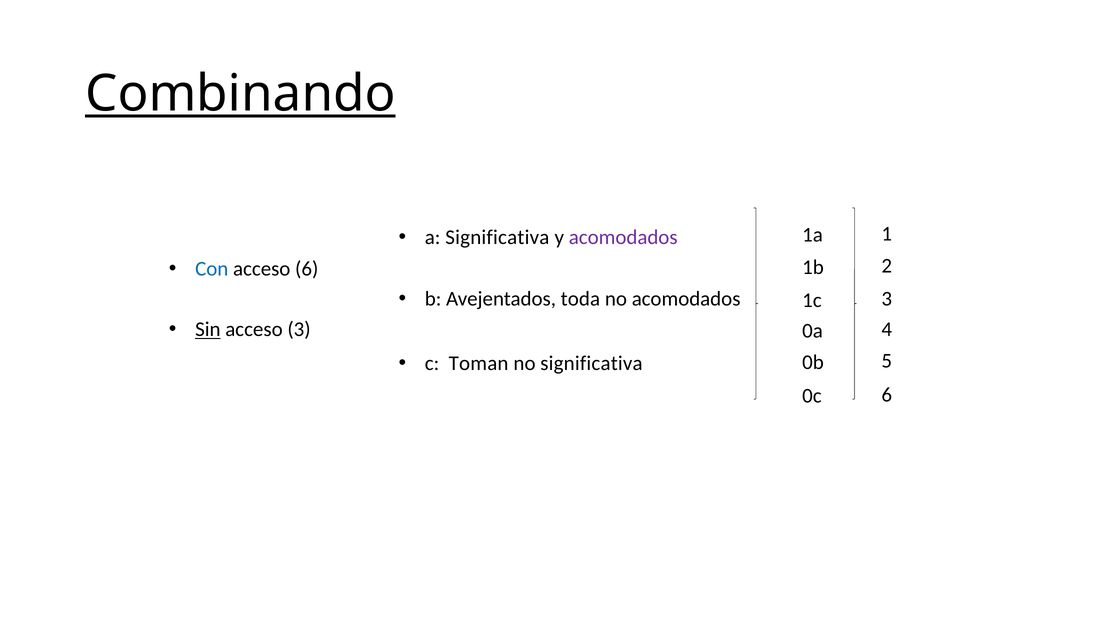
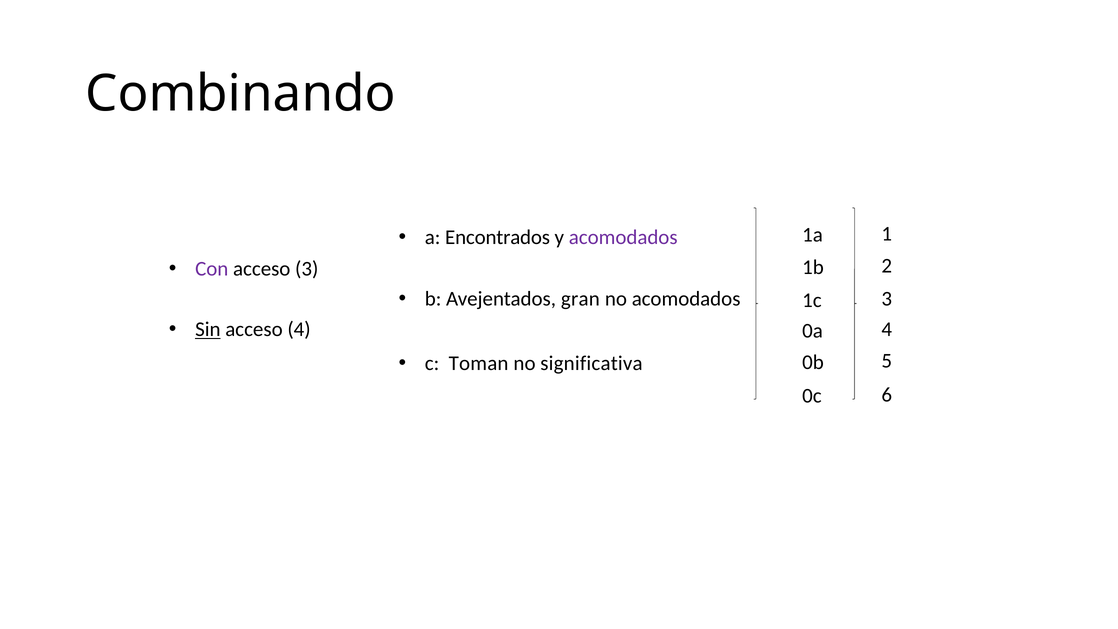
Combinando underline: present -> none (240, 94)
a Significativa: Significativa -> Encontrados (498, 237)
Con colour: blue -> purple (212, 269)
acceso 6: 6 -> 3 (307, 269)
toda: toda -> gran (580, 299)
acceso 3: 3 -> 4 (299, 329)
